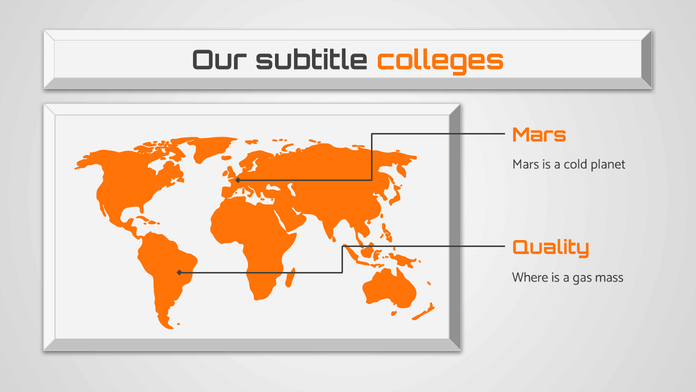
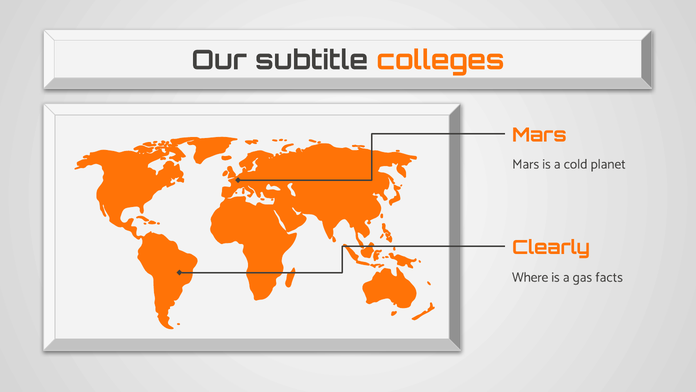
Quality: Quality -> Clearly (551, 247)
mass: mass -> facts (609, 277)
